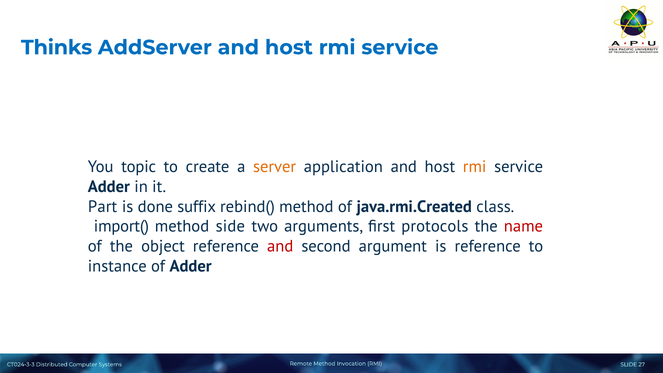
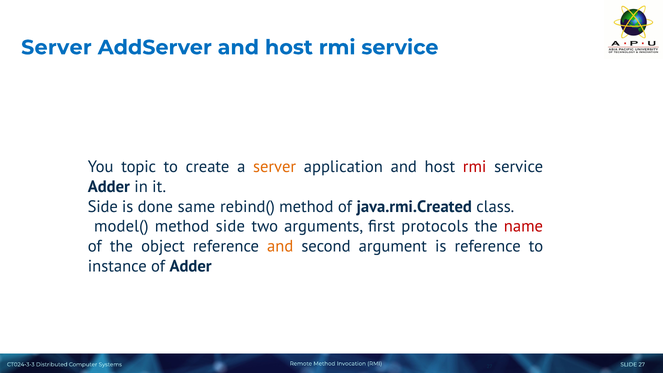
Thinks: Thinks -> Server (56, 47)
rmi colour: orange -> red (475, 167)
Part: Part -> Side (103, 207)
suffix: suffix -> same (196, 207)
import(: import( -> model( (121, 226)
and colour: red -> orange (280, 246)
